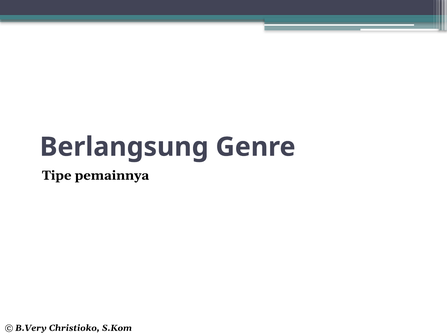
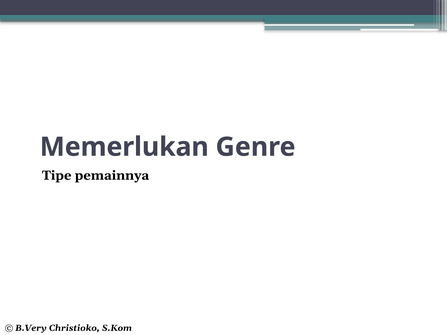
Berlangsung: Berlangsung -> Memerlukan (124, 147)
